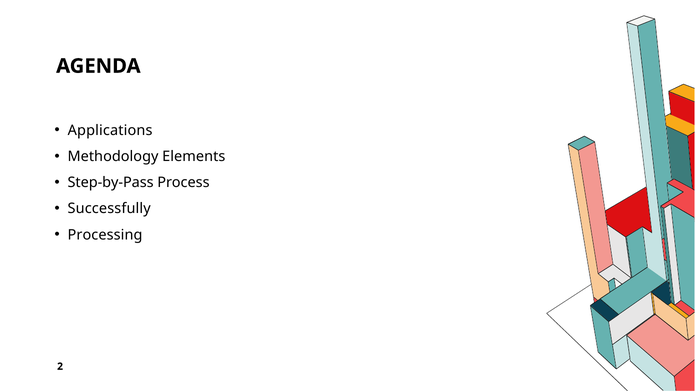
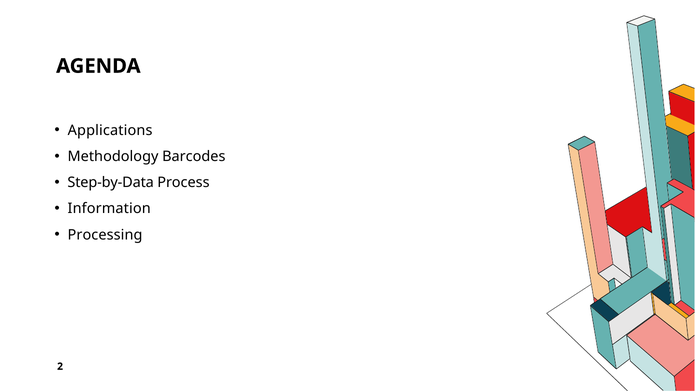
Elements: Elements -> Barcodes (194, 157)
Step-by-Pass: Step-by-Pass -> Step-by-Data (111, 183)
Successfully: Successfully -> Information (109, 209)
